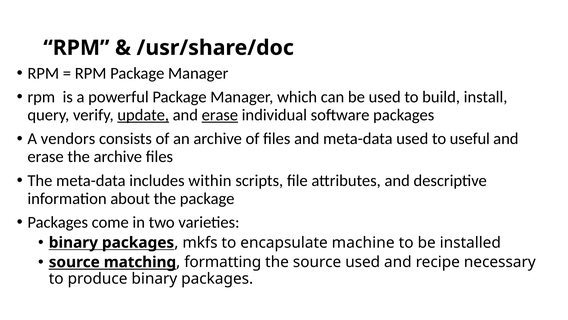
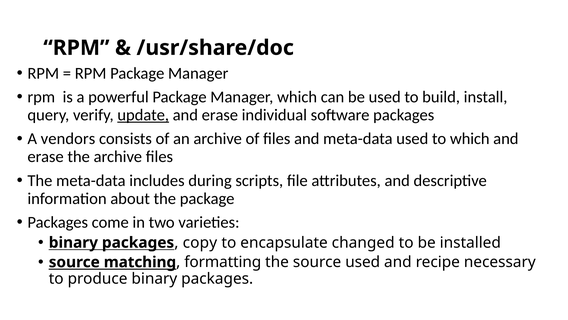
erase underline: present -> none (220, 115)
to useful: useful -> which (470, 139)
within: within -> during (210, 180)
mkfs: mkfs -> copy (200, 242)
machine: machine -> changed (363, 242)
